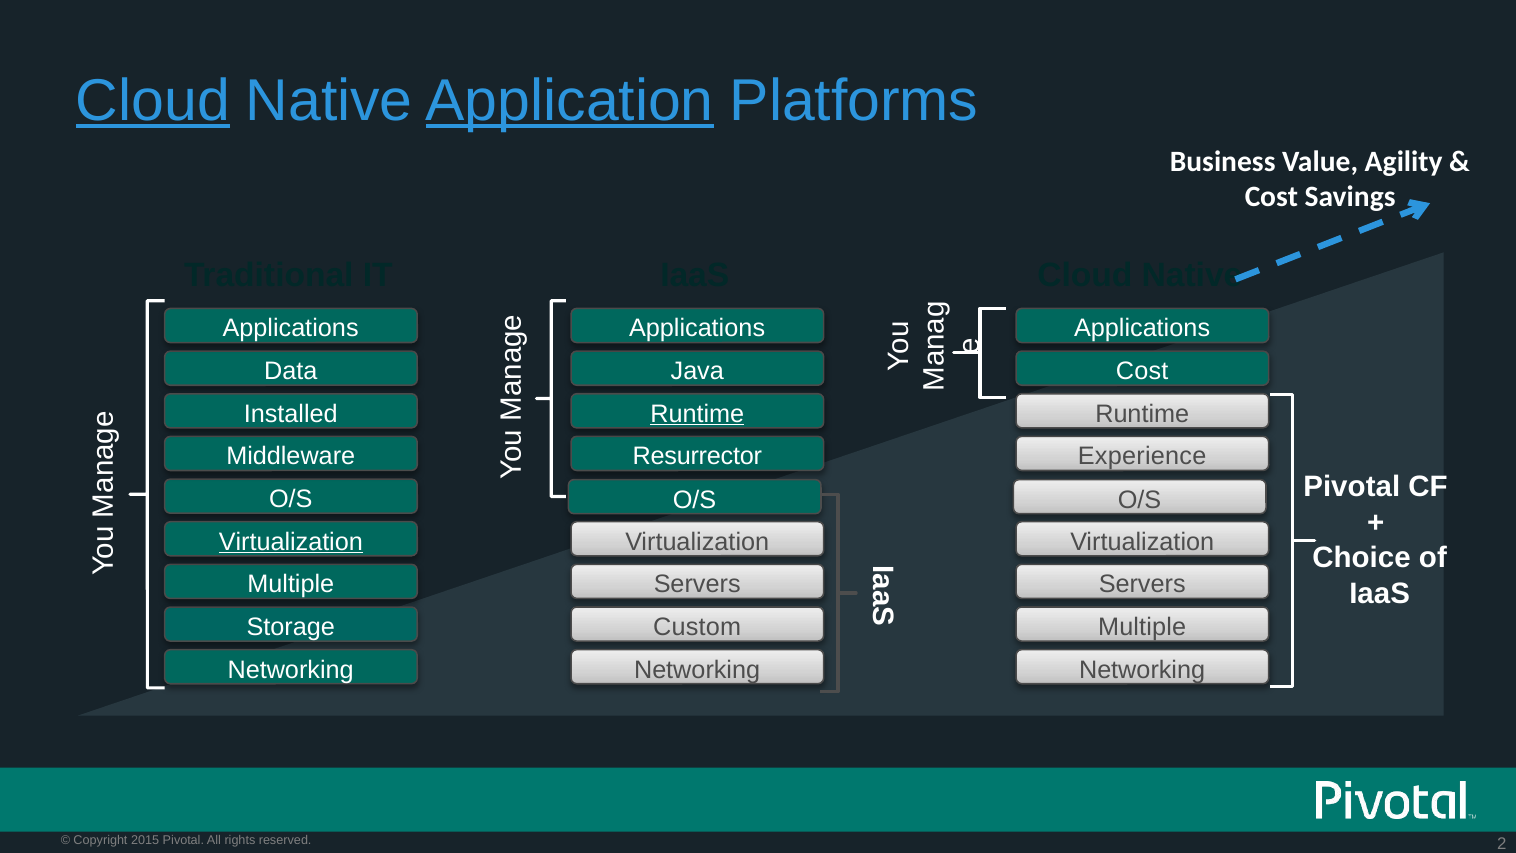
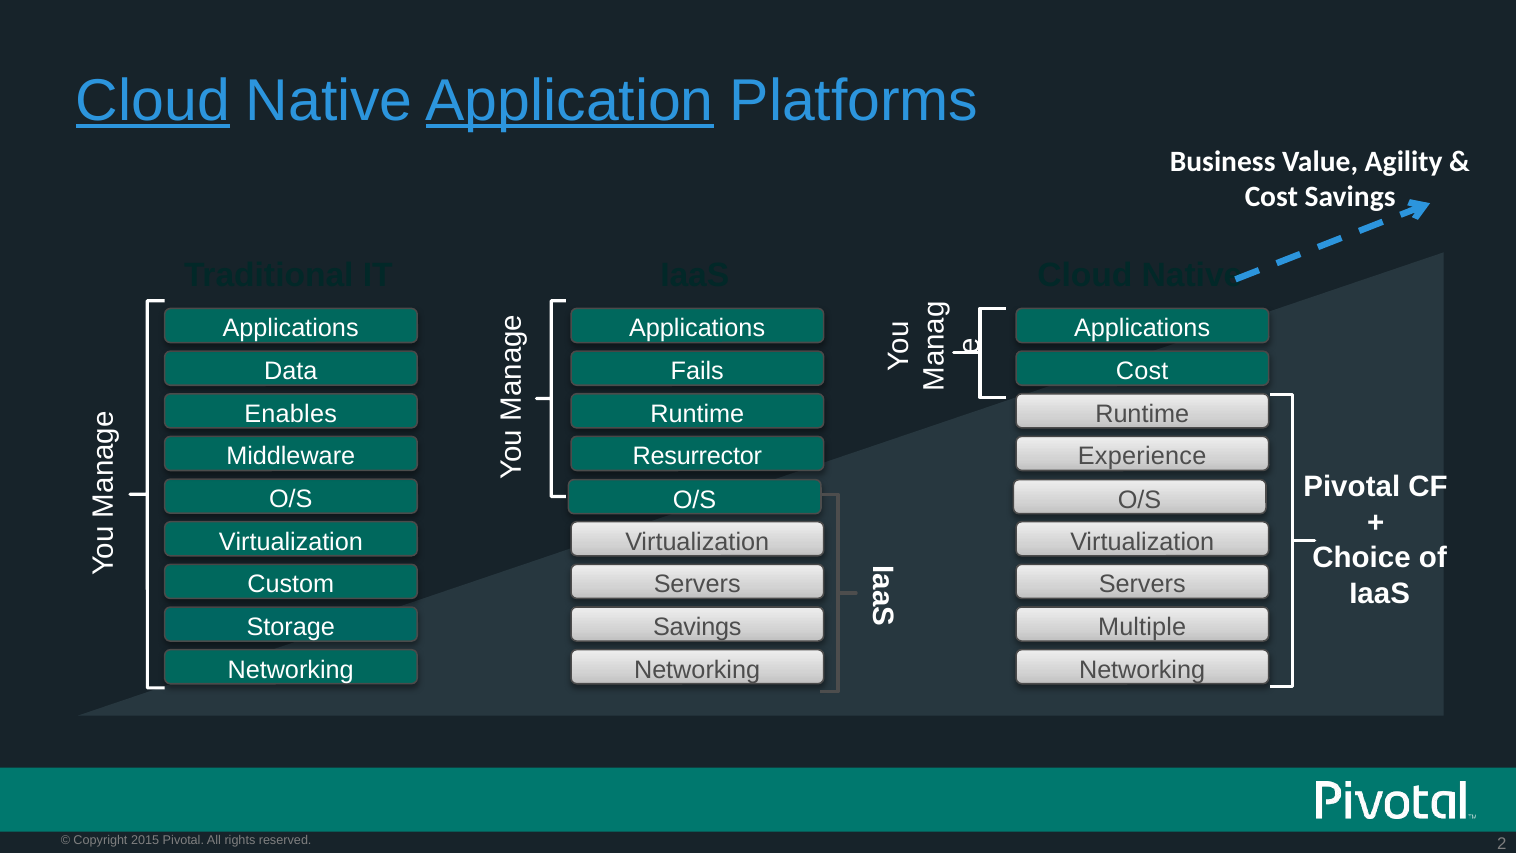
Java: Java -> Fails (697, 371)
Installed: Installed -> Enables (291, 414)
Runtime underline: present -> none (697, 414)
Virtualization underline: present -> none (291, 542)
Multiple: Multiple -> Custom (291, 584)
Custom: Custom -> Savings (697, 627)
